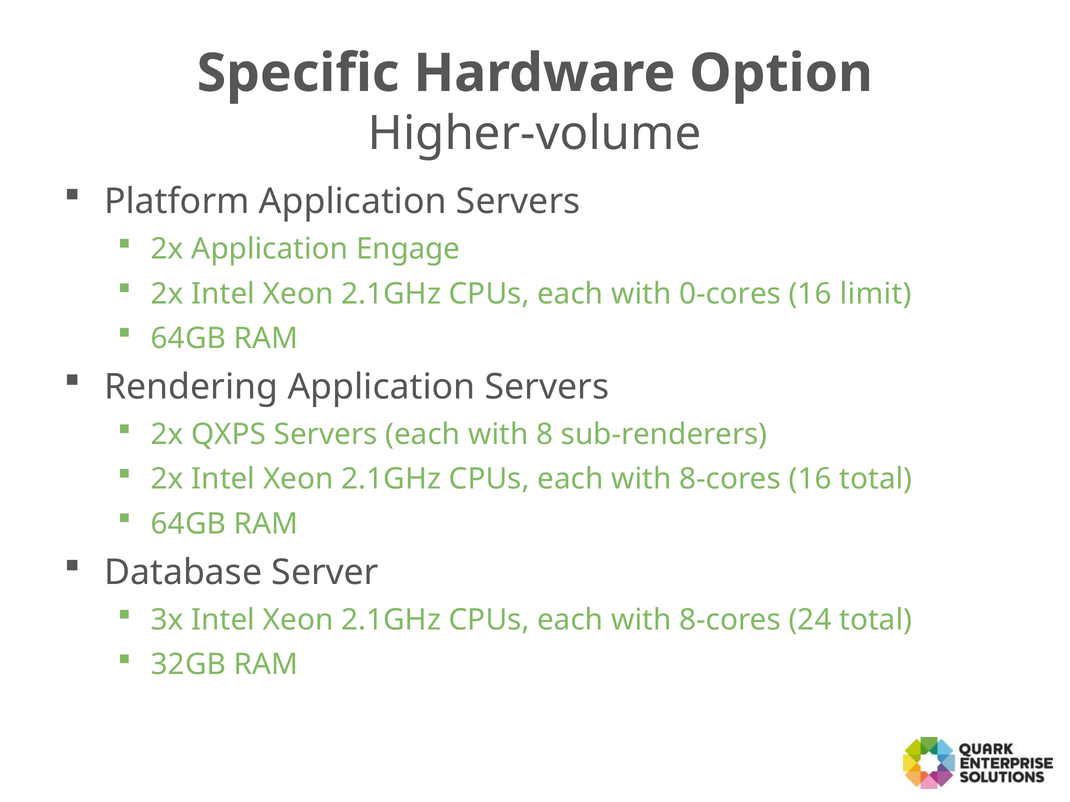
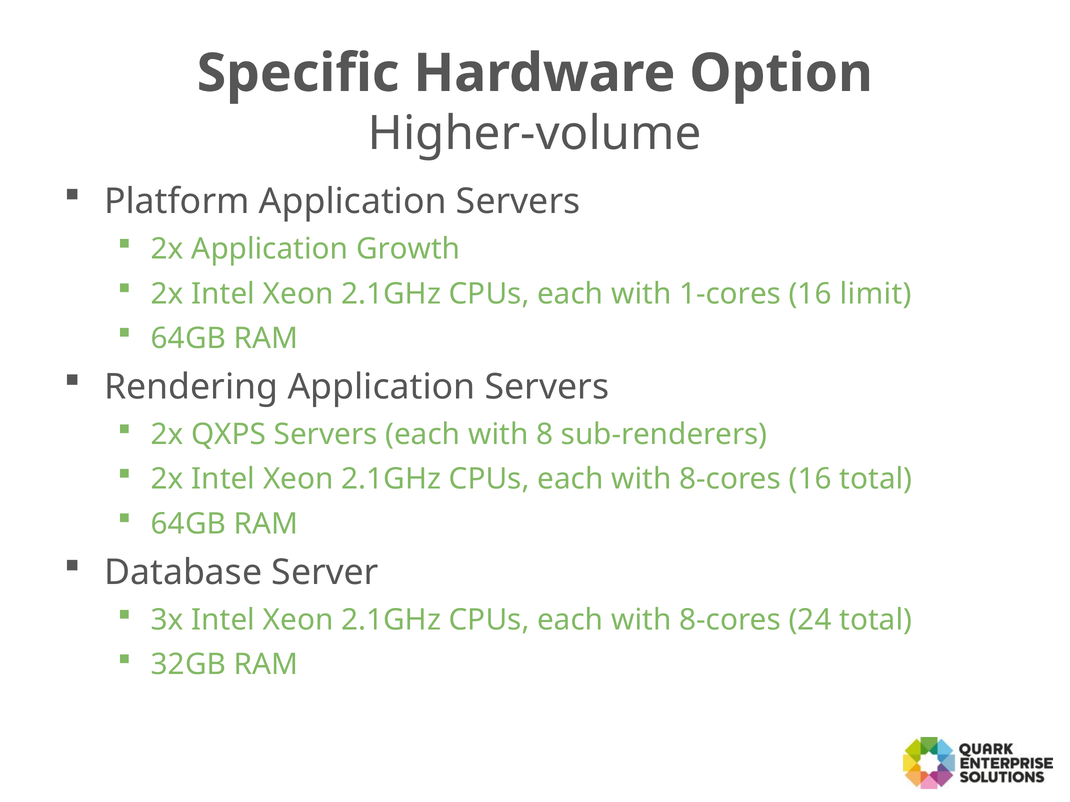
Engage: Engage -> Growth (408, 249)
0-cores: 0-cores -> 1-cores (730, 294)
